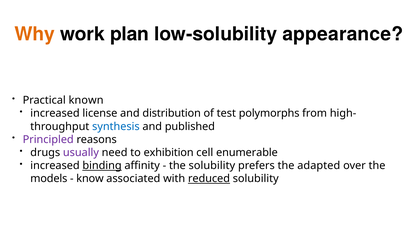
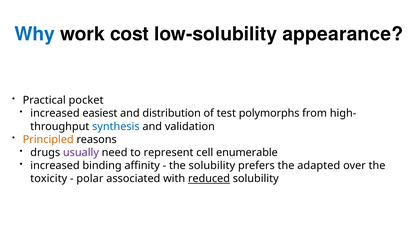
Why colour: orange -> blue (35, 34)
plan: plan -> cost (130, 34)
known: known -> pocket (86, 100)
license: license -> easiest (100, 113)
published: published -> validation (190, 126)
Principled colour: purple -> orange (48, 140)
exhibition: exhibition -> represent (169, 153)
binding underline: present -> none (102, 166)
models: models -> toxicity (49, 179)
know: know -> polar (90, 179)
